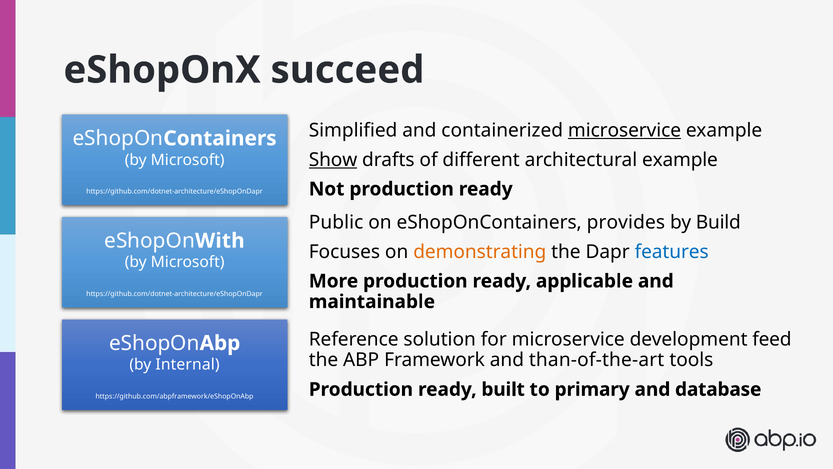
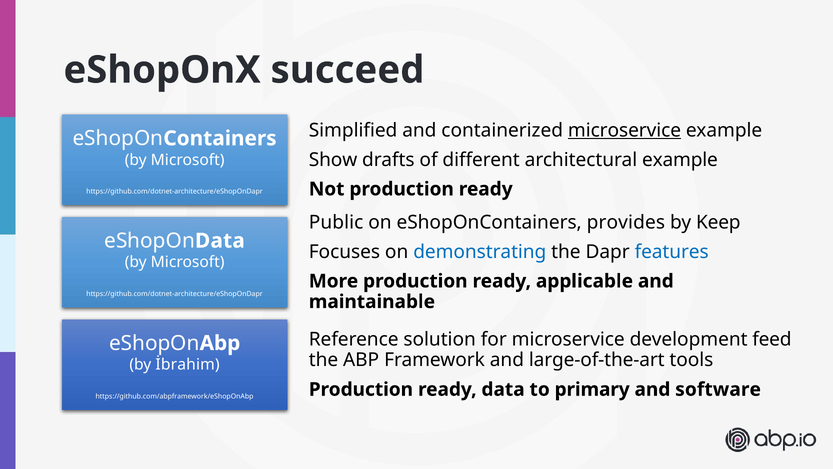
Show underline: present -> none (333, 160)
Build: Build -> Keep (718, 222)
With: With -> Data (220, 241)
demonstrating colour: orange -> blue (480, 252)
than-of-the-art: than-of-the-art -> large-of-the-art (597, 360)
Internal: Internal -> İbrahim (188, 364)
ready built: built -> data (503, 389)
database: database -> software (718, 389)
